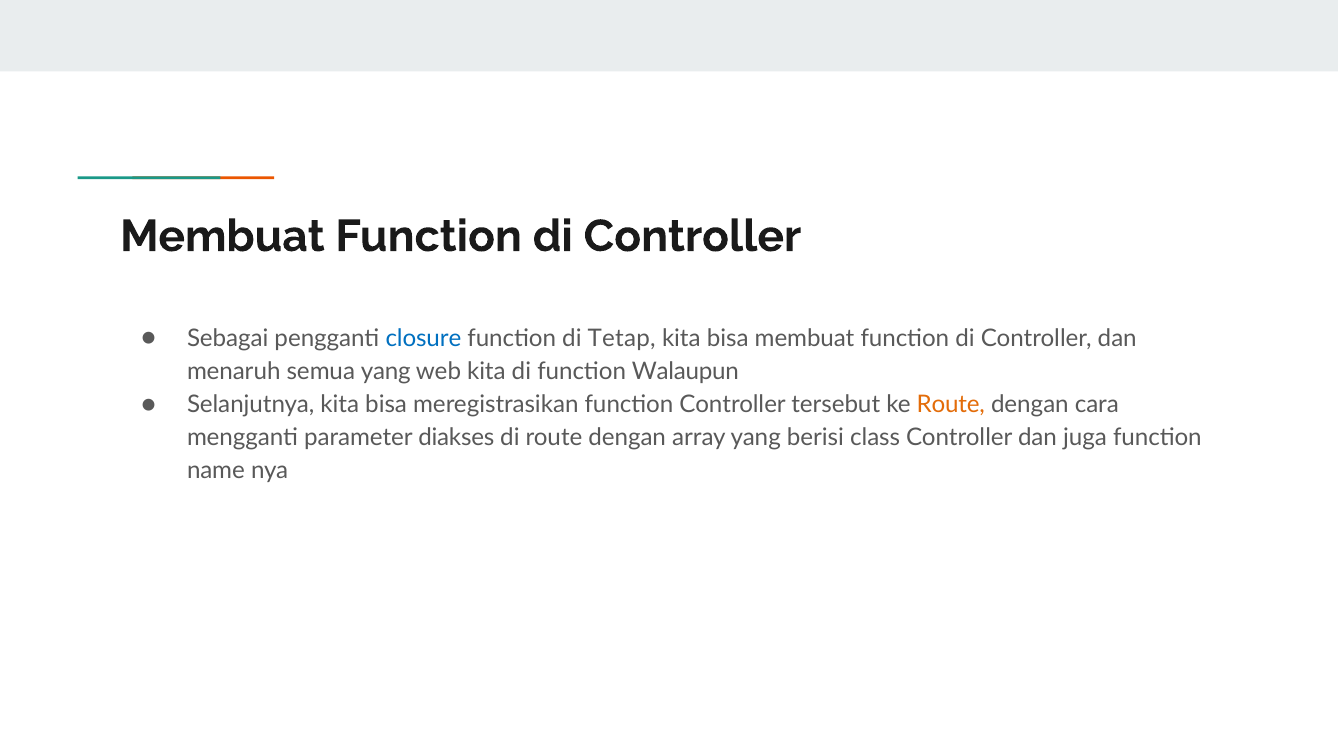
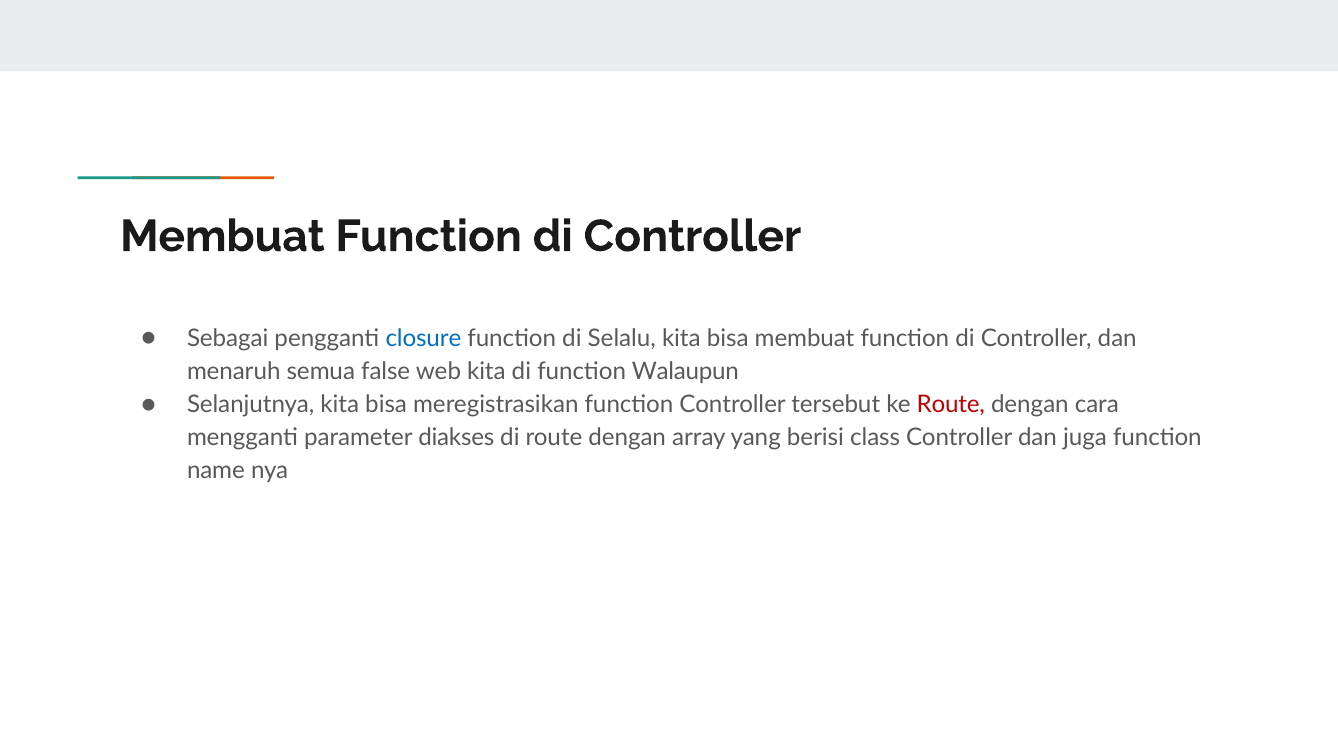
Tetap: Tetap -> Selalu (622, 338)
semua yang: yang -> false (386, 371)
Route colour: orange -> red (951, 404)
